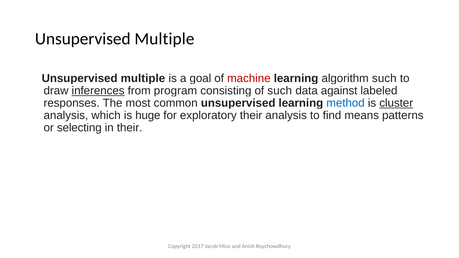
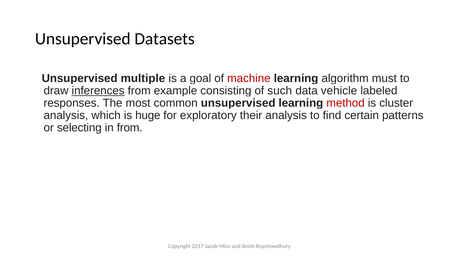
Multiple: Multiple -> Datasets (165, 39)
algorithm such: such -> must (384, 78)
program: program -> example (176, 91)
against: against -> vehicle (339, 91)
method colour: blue -> red (346, 103)
cluster underline: present -> none (396, 103)
means: means -> certain (362, 115)
in their: their -> from (130, 128)
